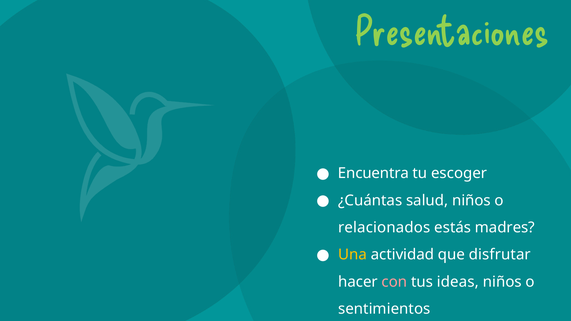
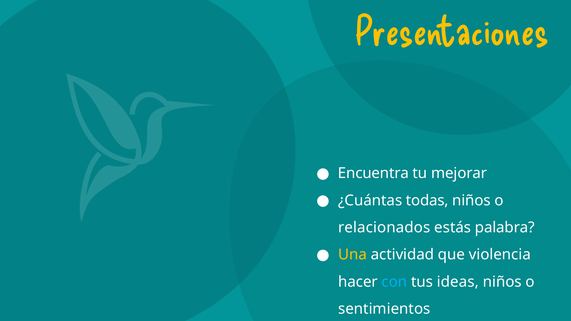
Presentaciones colour: light green -> yellow (452, 32)
escoger: escoger -> mejorar (459, 173)
salud: salud -> todas (427, 201)
madres: madres -> palabra (505, 228)
disfrutar: disfrutar -> violencia (500, 255)
con colour: pink -> light blue (394, 282)
